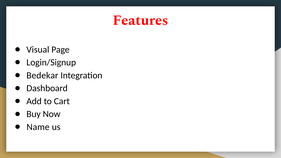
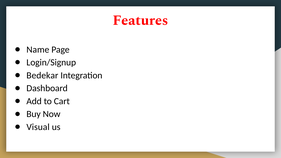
Visual: Visual -> Name (38, 50)
Name: Name -> Visual (38, 127)
